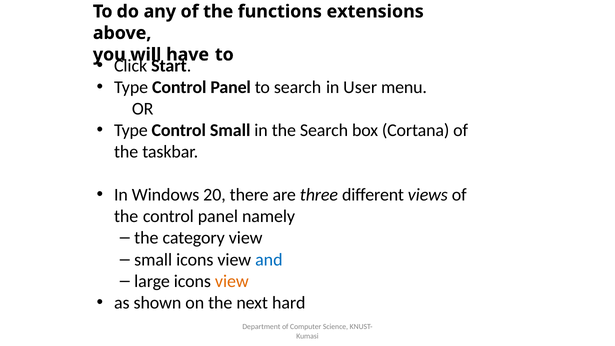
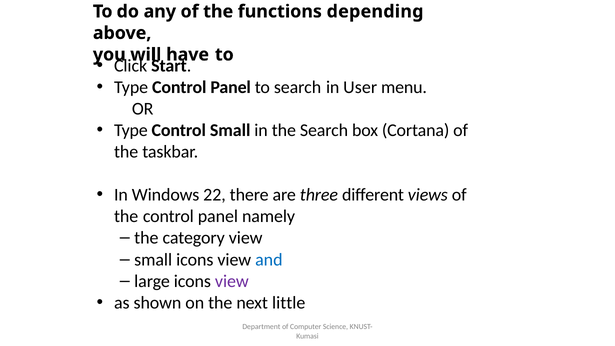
extensions: extensions -> depending (375, 11)
20: 20 -> 22 (215, 195)
view colour: orange -> purple (232, 281)
hard: hard -> little (289, 303)
